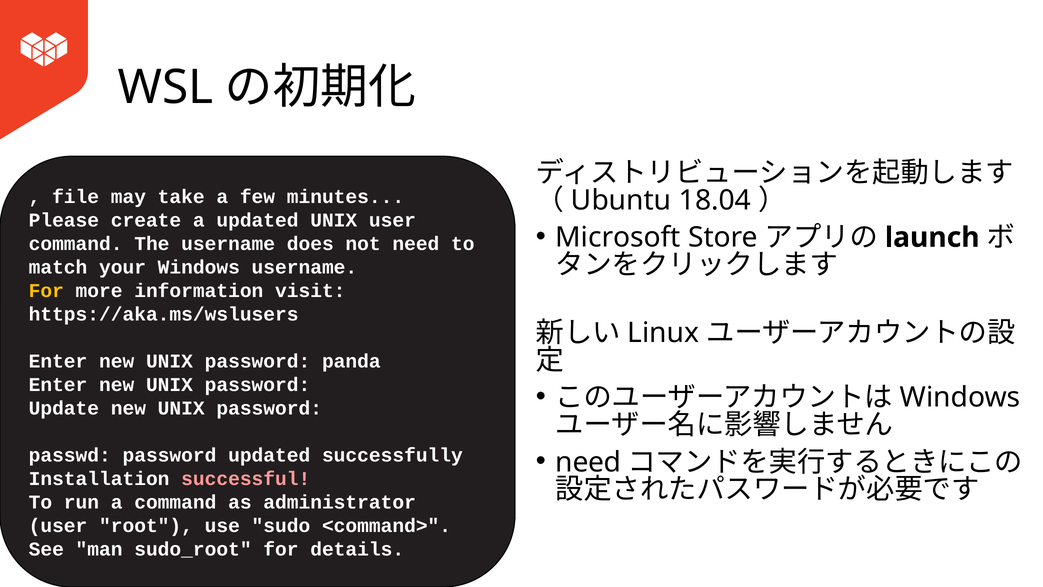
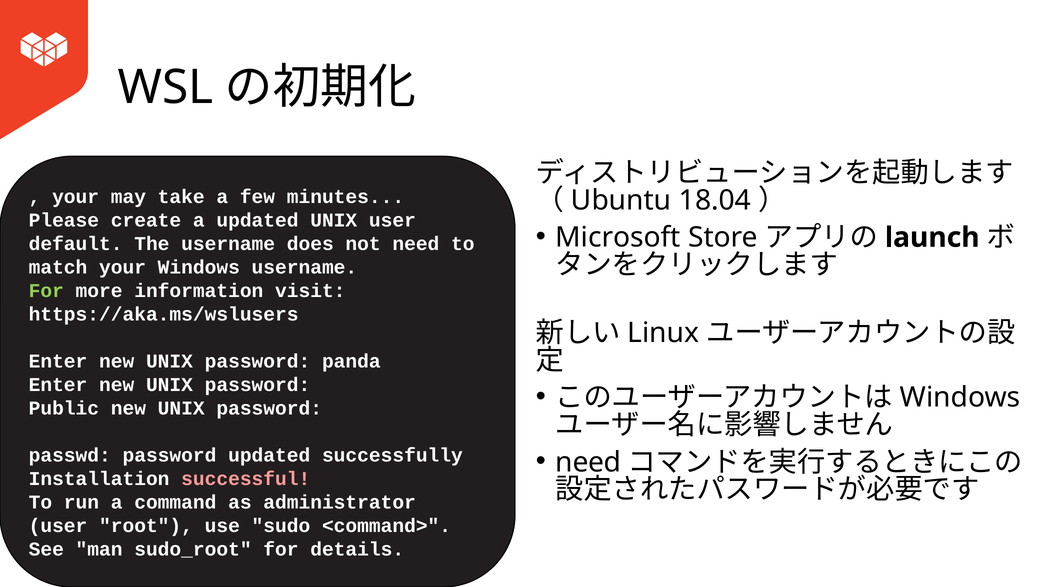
file: file -> your (76, 197)
command: command -> default (76, 244)
For colour: yellow -> light green (46, 291)
Update: Update -> Public (64, 408)
